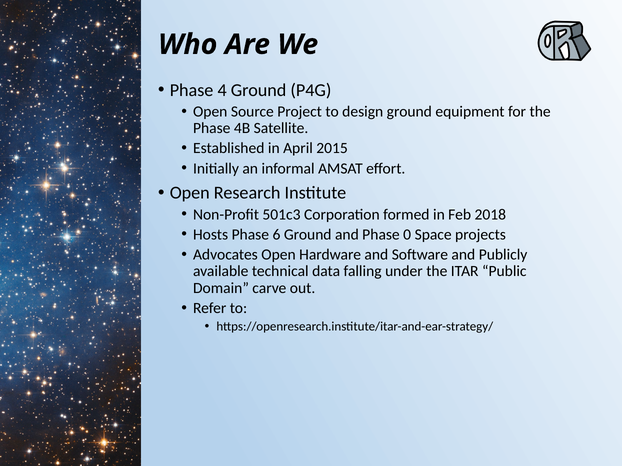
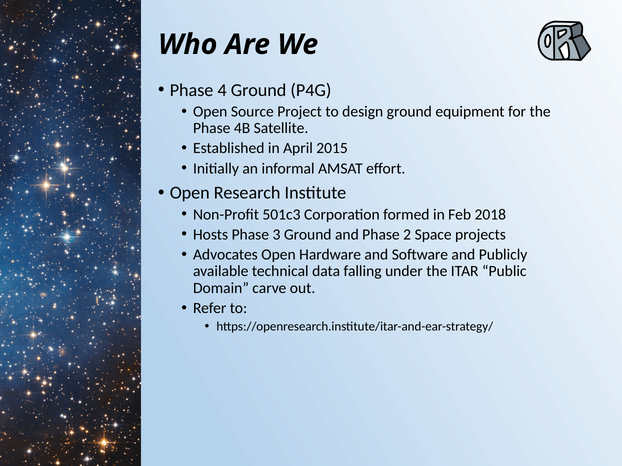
6: 6 -> 3 (276, 235)
0: 0 -> 2 (407, 235)
